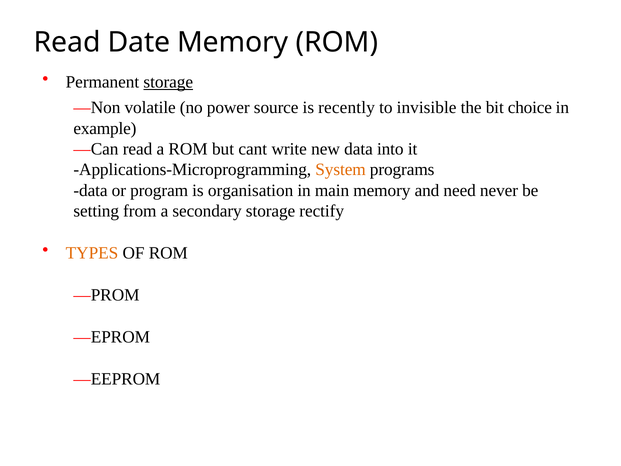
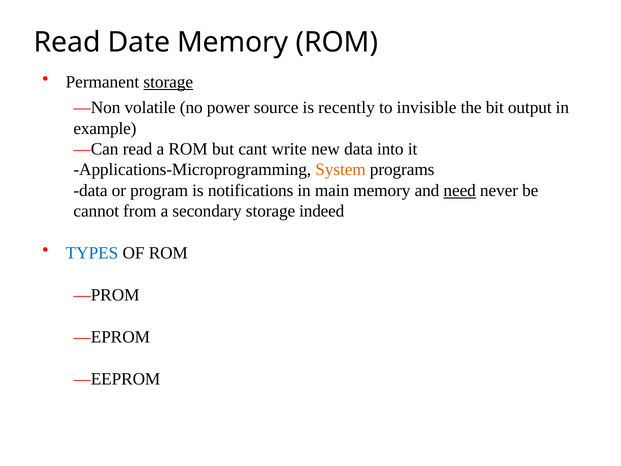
choice: choice -> output (530, 108)
organisation: organisation -> notifications (251, 190)
need underline: none -> present (460, 190)
setting: setting -> cannot (96, 211)
rectify: rectify -> indeed (322, 211)
TYPES colour: orange -> blue (92, 253)
